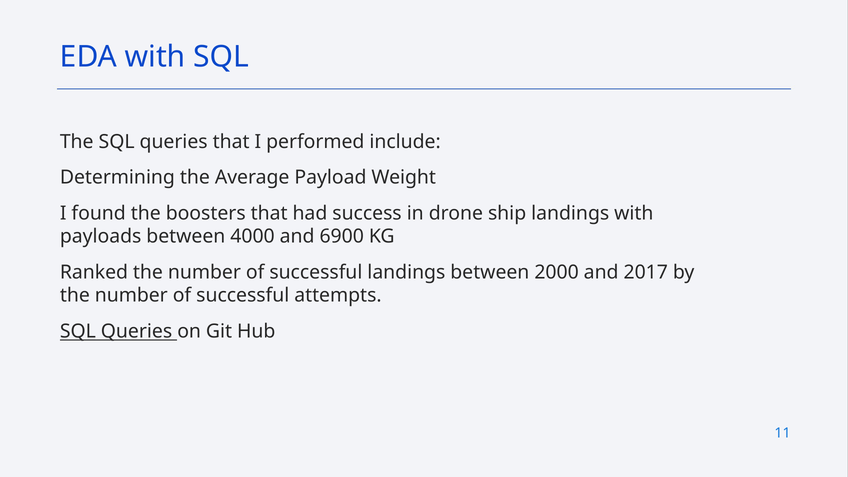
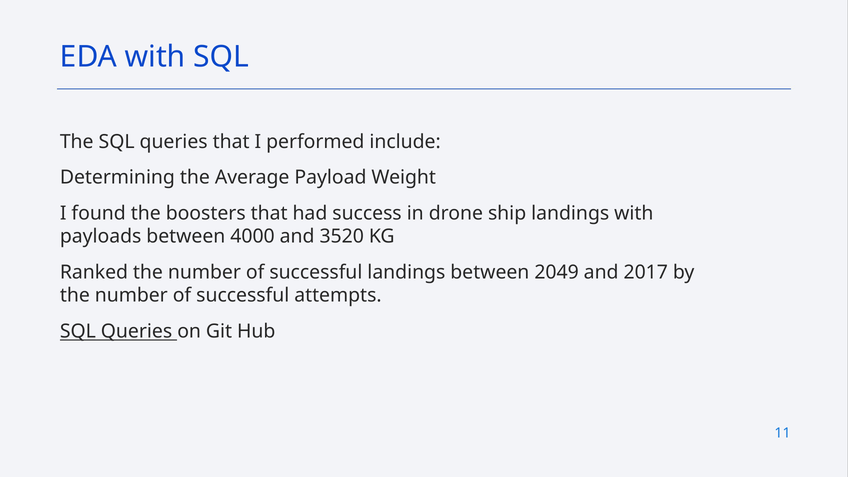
6900: 6900 -> 3520 (342, 237)
2000: 2000 -> 2049 (557, 272)
